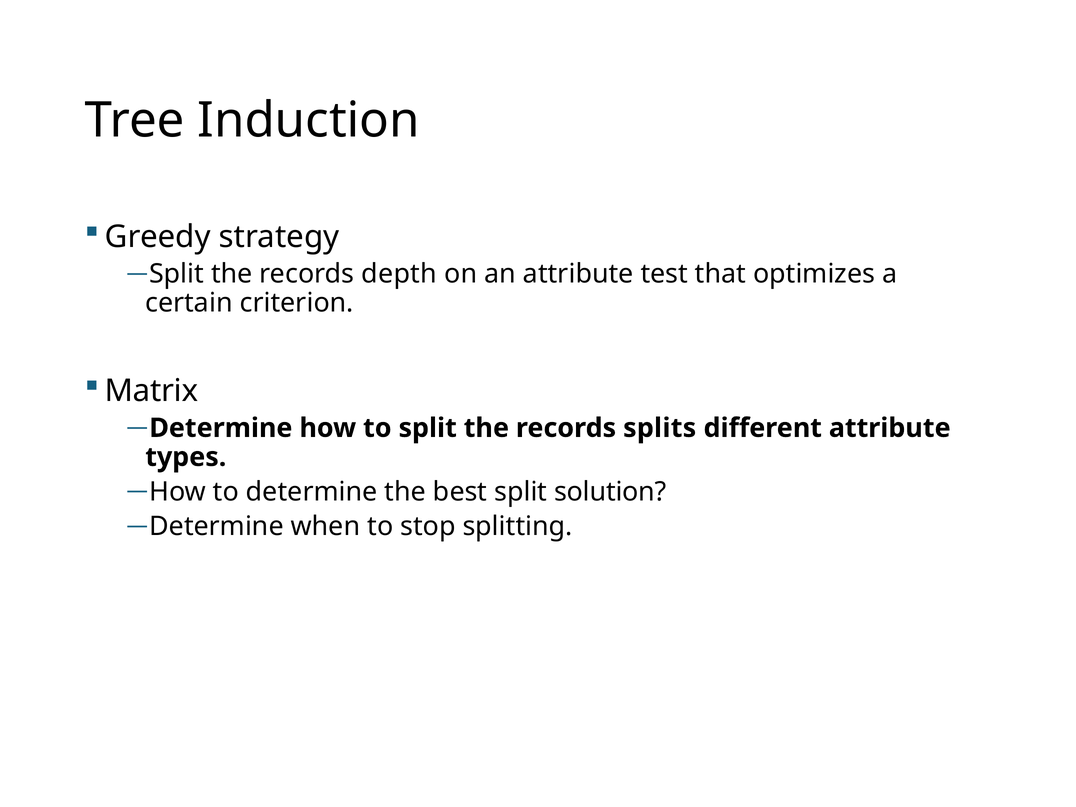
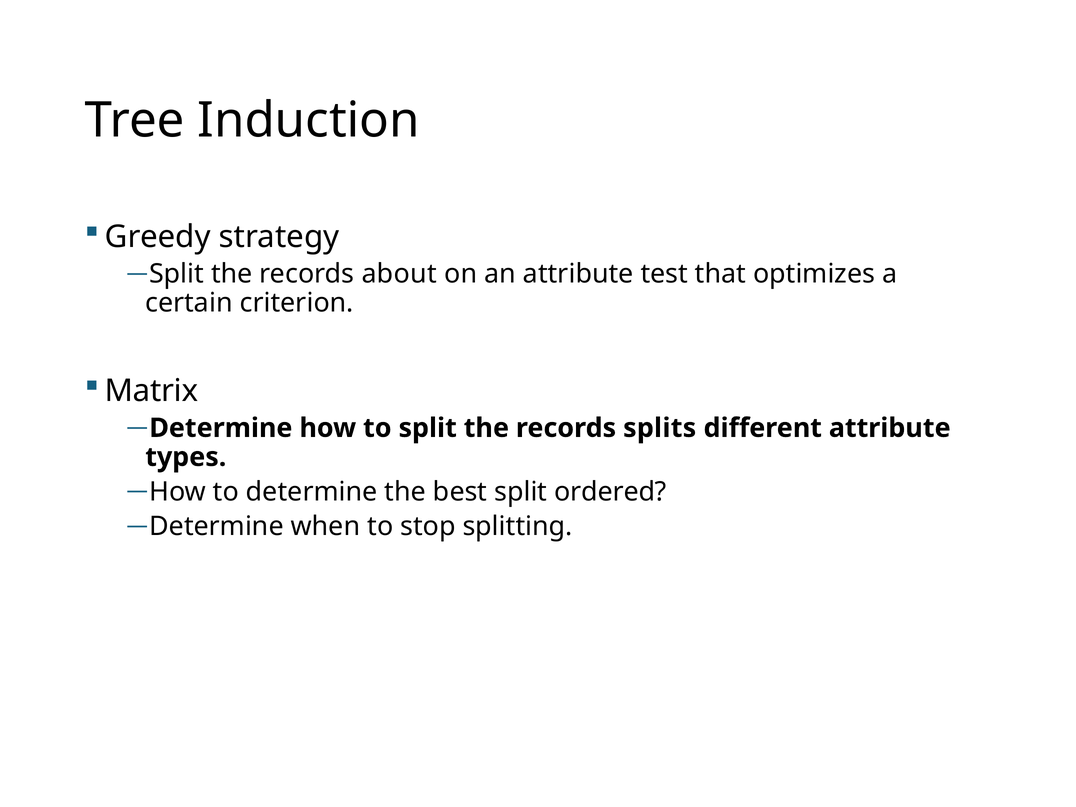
depth: depth -> about (399, 274)
solution: solution -> ordered (610, 492)
